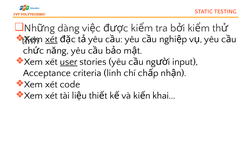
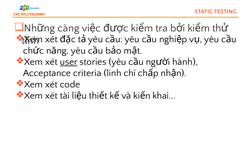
dàng: dàng -> càng (68, 28)
xét underline: present -> none (51, 39)
input: input -> hành (185, 62)
